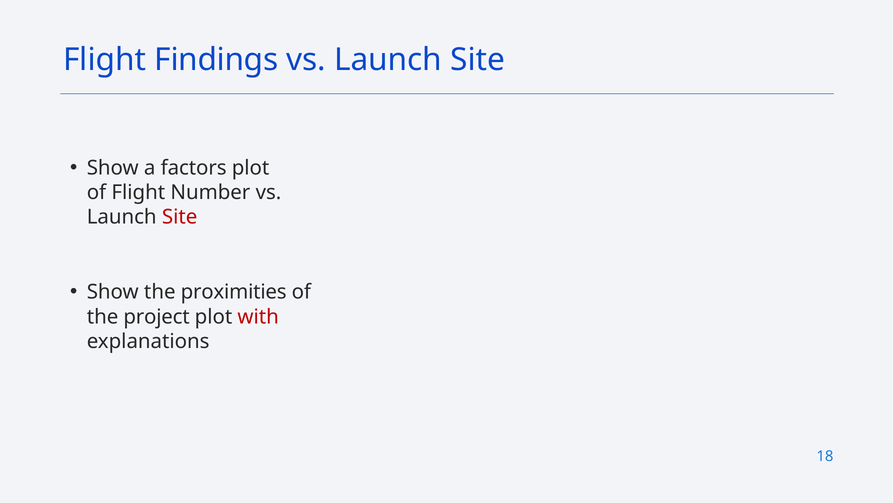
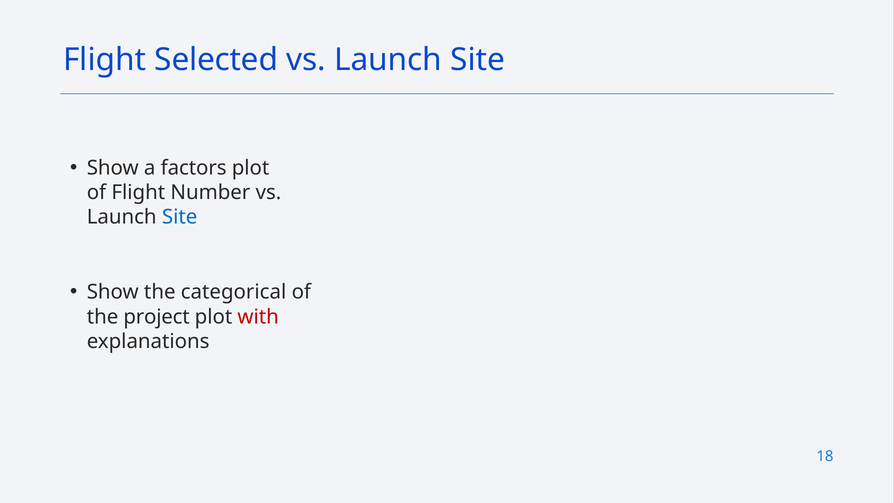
Findings: Findings -> Selected (216, 60)
Site colour: red -> blue (180, 217)
proximities: proximities -> categorical (234, 292)
